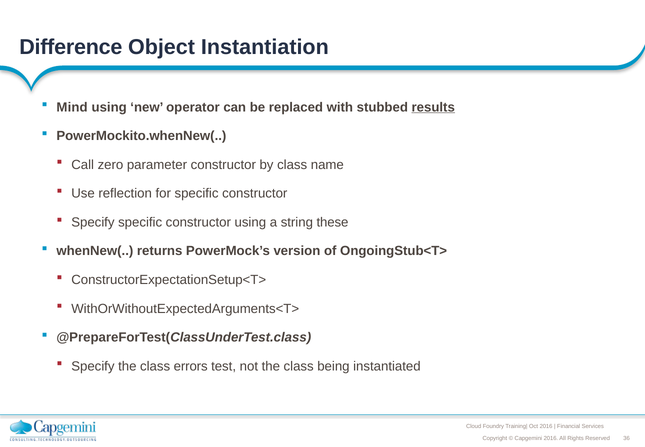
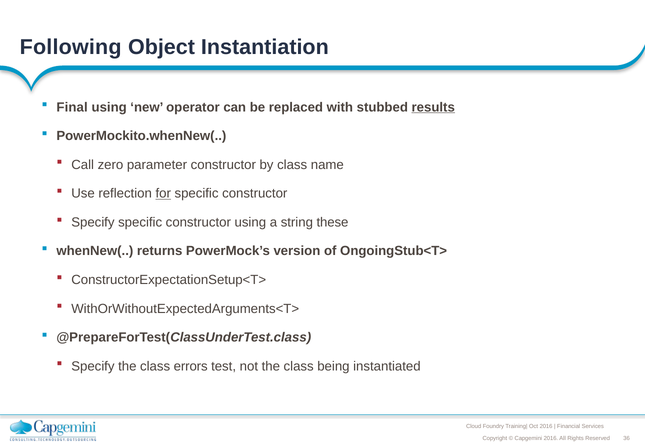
Difference: Difference -> Following (71, 47)
Mind: Mind -> Final (72, 107)
for underline: none -> present (163, 193)
